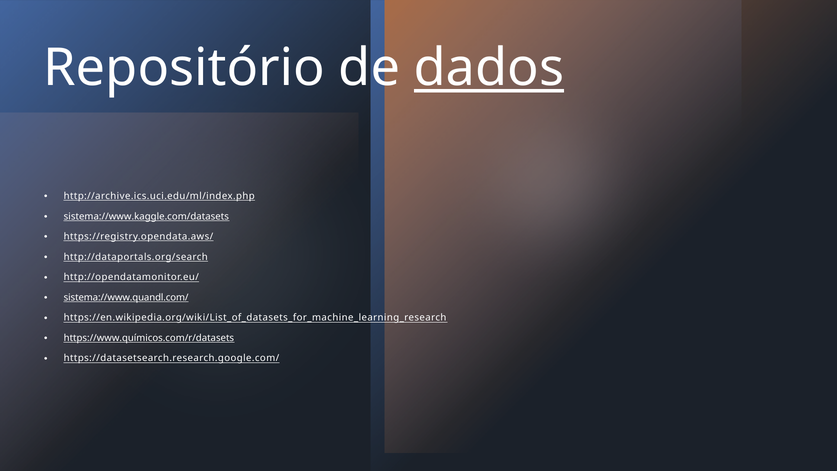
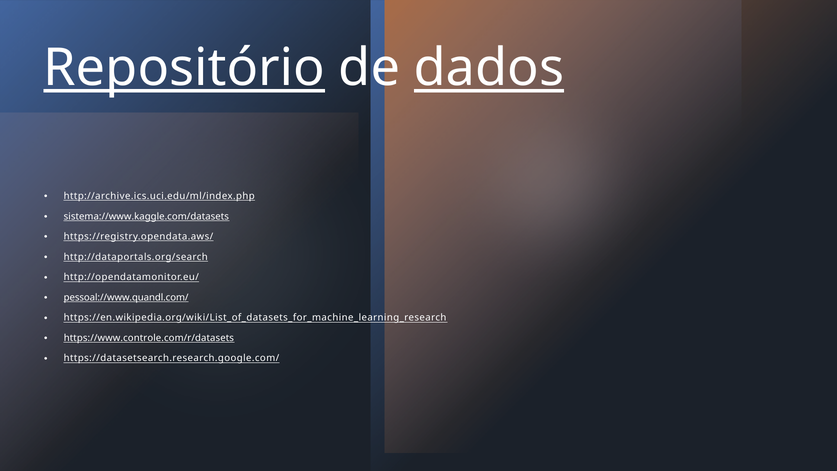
Repositório underline: none -> present (184, 68)
sistema://www.quandl.com/: sistema://www.quandl.com/ -> pessoal://www.quandl.com/ (126, 297)
https://www.químicos.com/r/datasets: https://www.químicos.com/r/datasets -> https://www.controle.com/r/datasets (149, 338)
